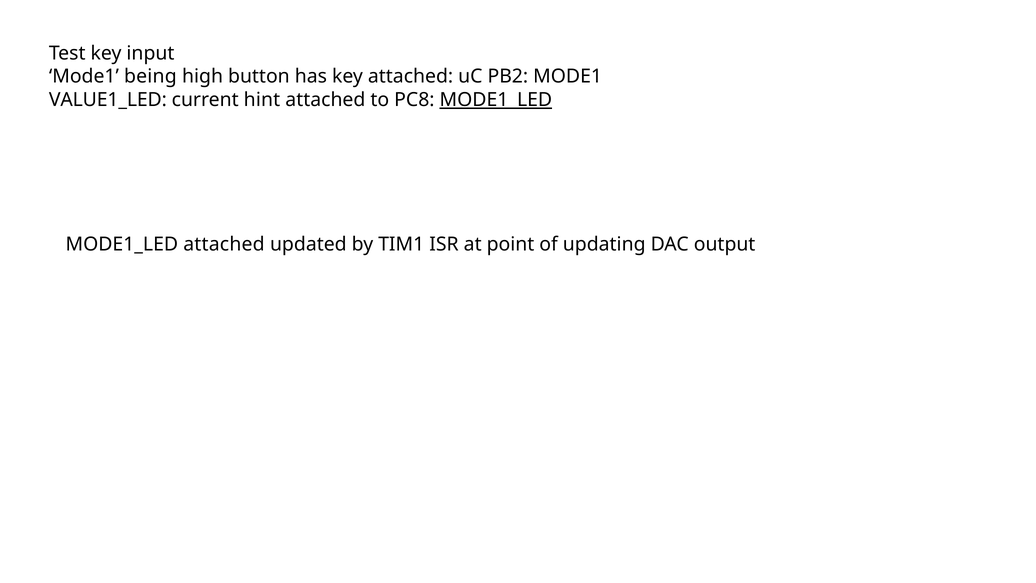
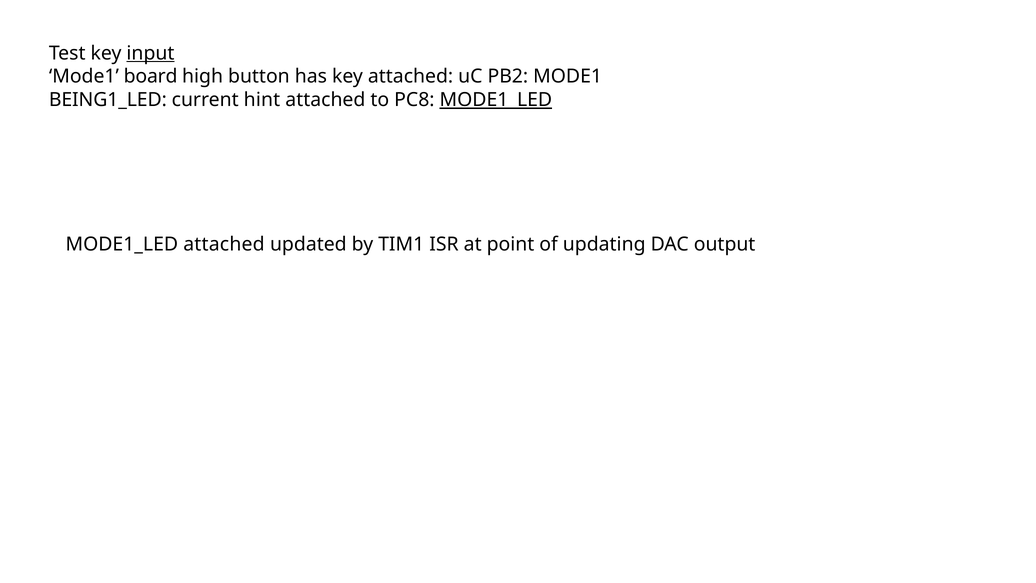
input underline: none -> present (150, 53)
being: being -> board (151, 77)
VALUE1_LED: VALUE1_LED -> BEING1_LED (108, 100)
